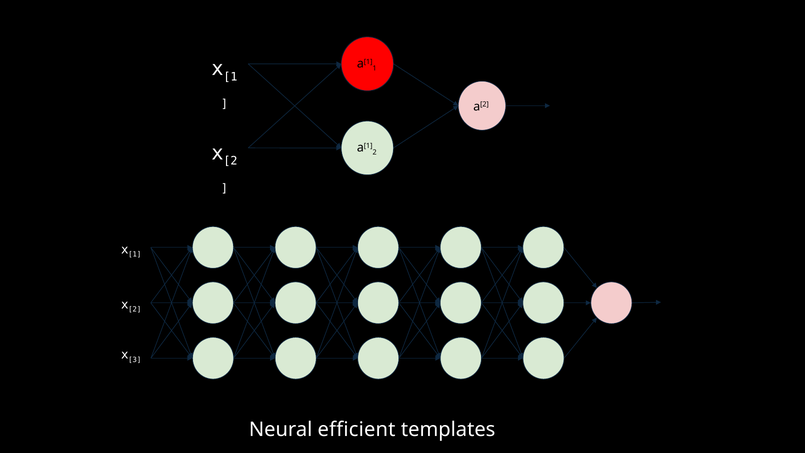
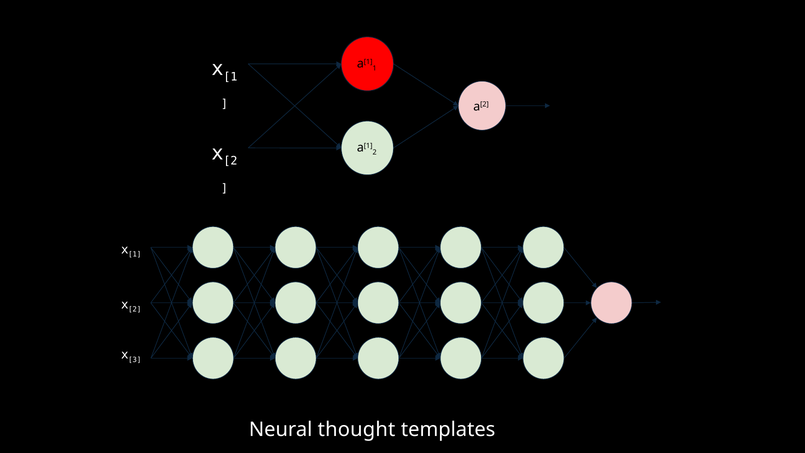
efficient: efficient -> thought (357, 430)
